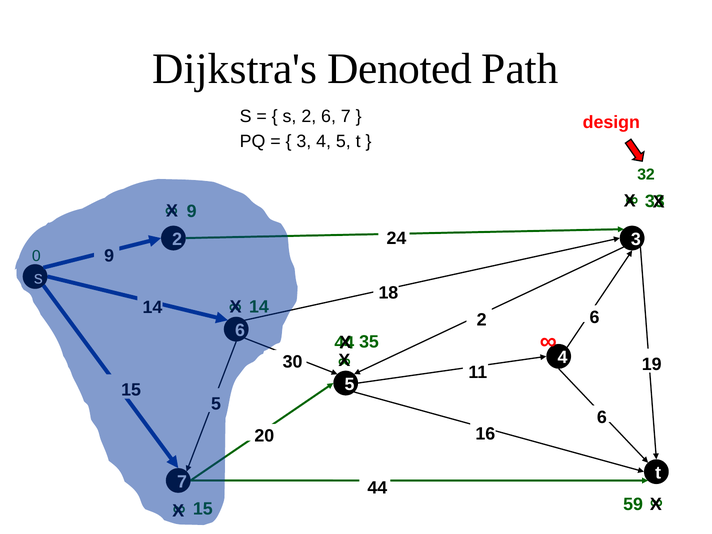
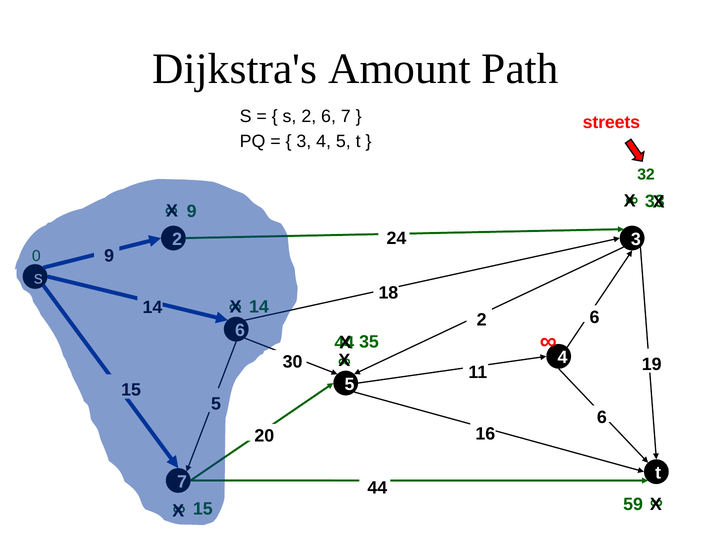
Denoted: Denoted -> Amount (399, 69)
design: design -> streets (611, 122)
